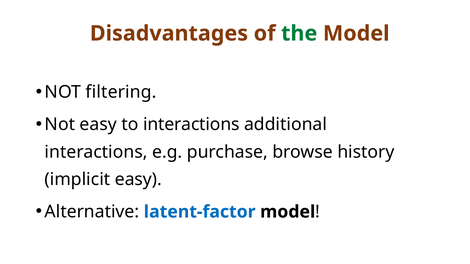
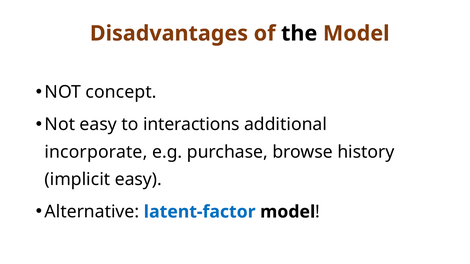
the colour: green -> black (299, 33)
filtering: filtering -> concept (121, 92)
interactions: interactions -> incorporate (96, 152)
